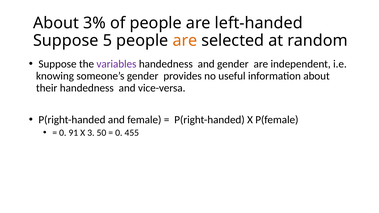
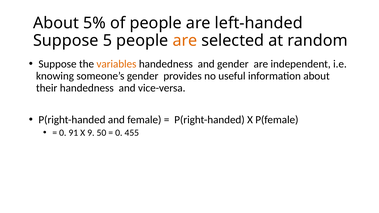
3%: 3% -> 5% (95, 23)
variables colour: purple -> orange (116, 64)
3: 3 -> 9 (91, 133)
